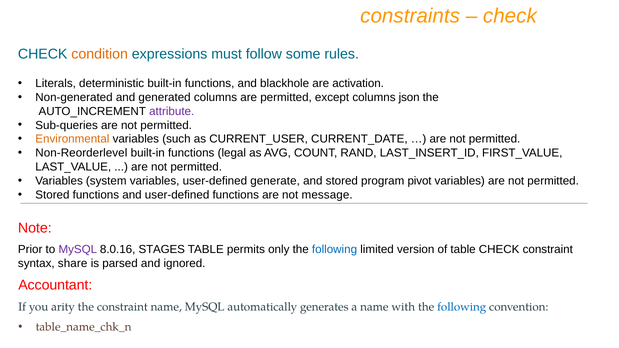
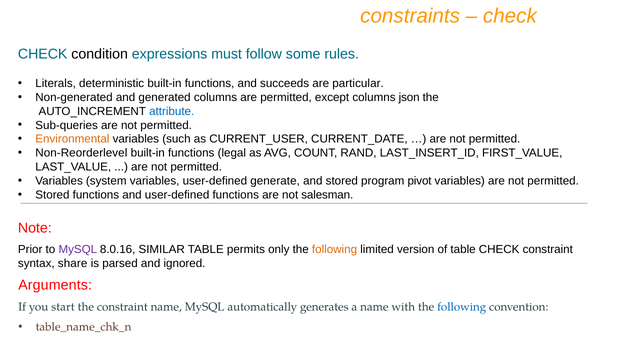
condition colour: orange -> black (100, 54)
blackhole: blackhole -> succeeds (285, 83)
activation: activation -> particular (358, 83)
attribute colour: purple -> blue (172, 111)
message: message -> salesman (327, 195)
STAGES: STAGES -> SIMILAR (162, 250)
following colour: blue -> orange (335, 250)
Accountant: Accountant -> Arguments (55, 285)
arity: arity -> start (63, 307)
